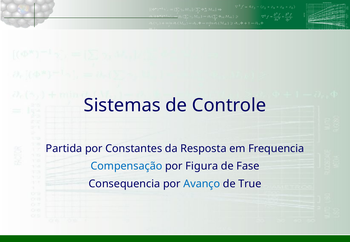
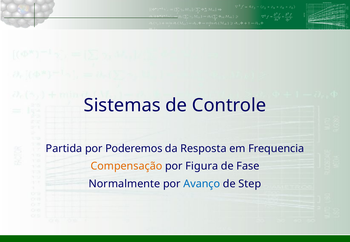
Constantes: Constantes -> Poderemos (134, 149)
Compensação colour: blue -> orange (126, 166)
Consequencia: Consequencia -> Normalmente (124, 184)
True: True -> Step (250, 184)
